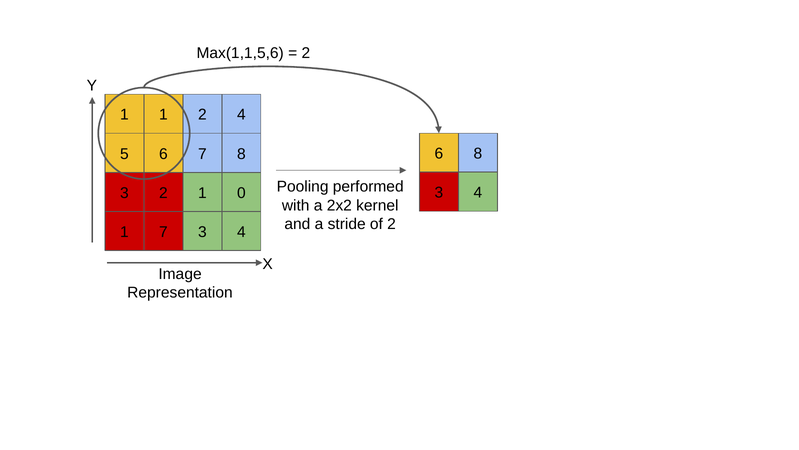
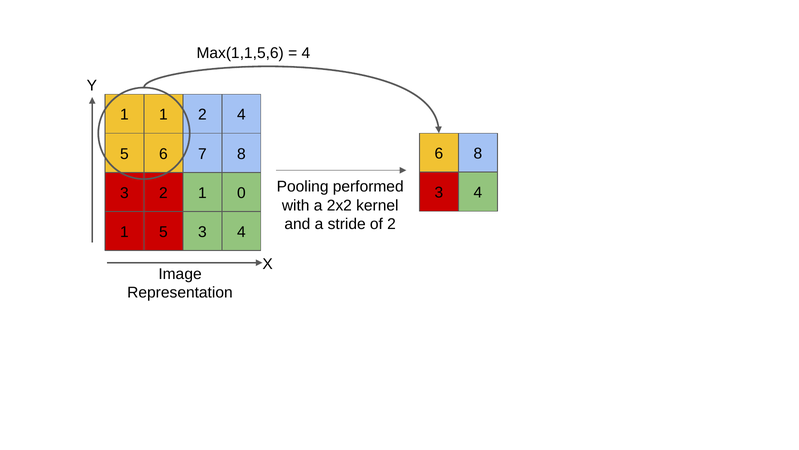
2: 2 -> 4 (306, 53)
1 7: 7 -> 5 (163, 232)
